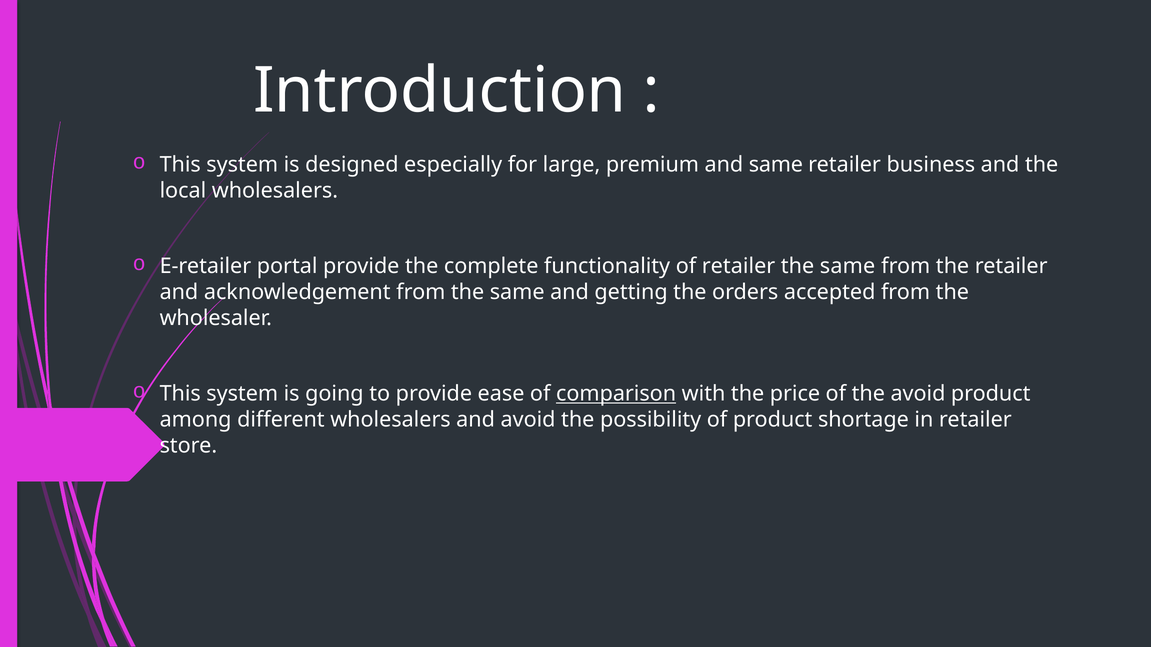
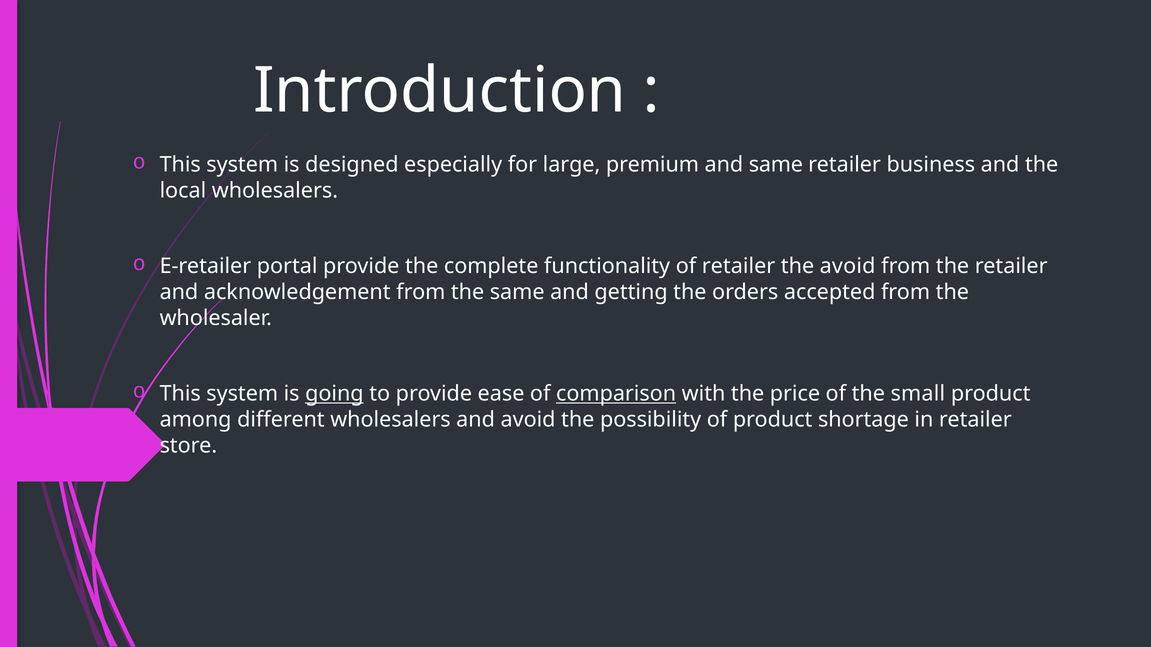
same: same -> avoid (848, 266)
going underline: none -> present (334, 394)
the avoid: avoid -> small (918, 394)
